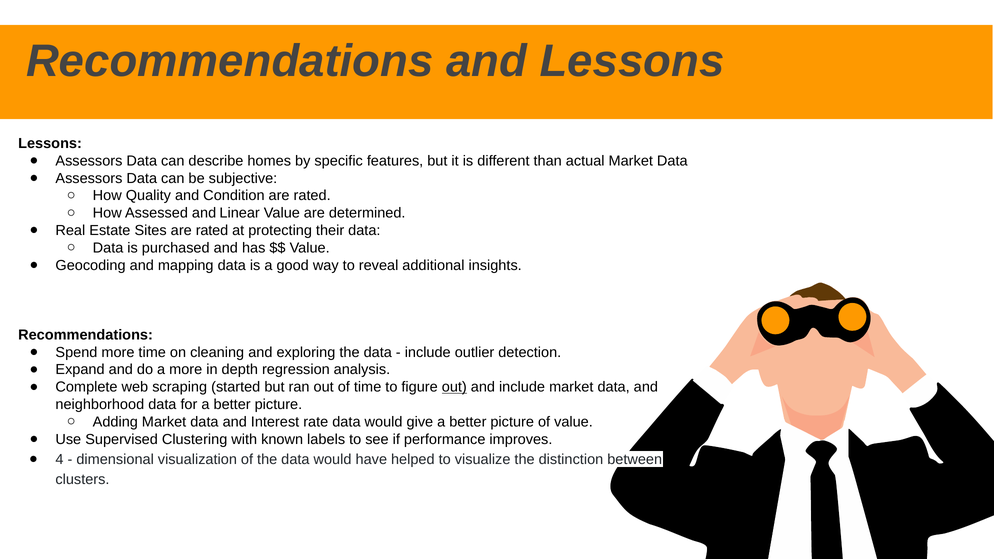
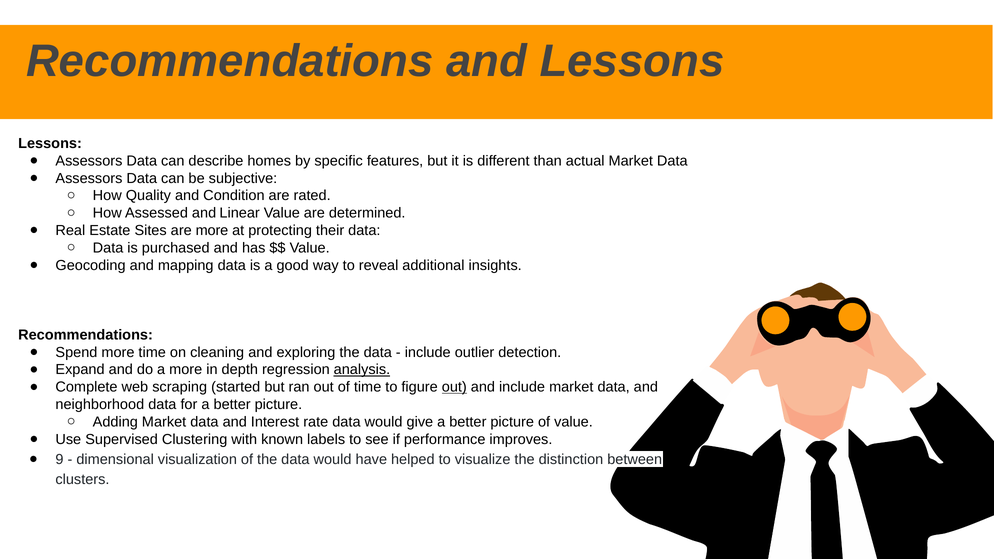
Sites are rated: rated -> more (212, 231)
analysis underline: none -> present (362, 370)
4: 4 -> 9 (60, 459)
